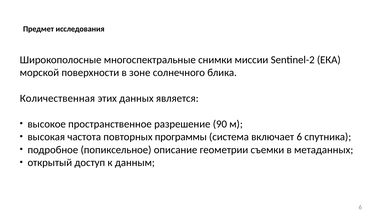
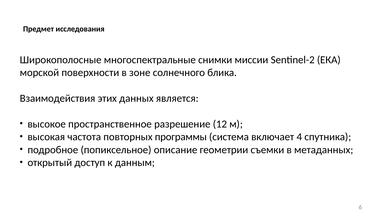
Количественная: Количественная -> Взаимодействия (58, 98)
90: 90 -> 12 (220, 124)
включает 6: 6 -> 4 (299, 137)
